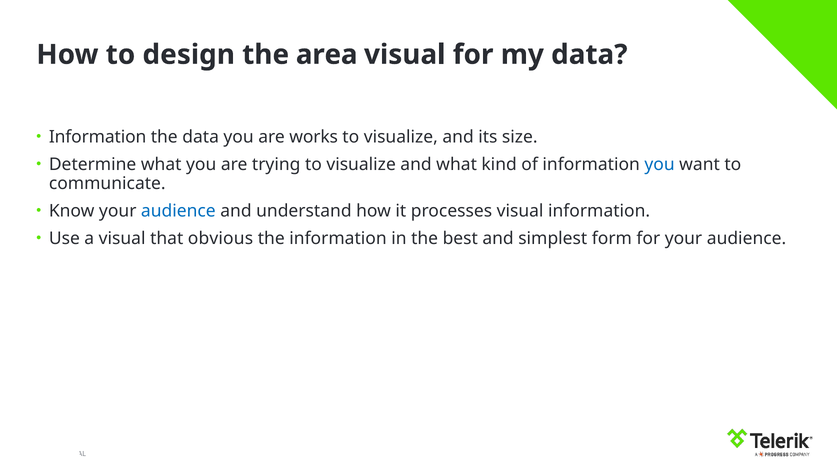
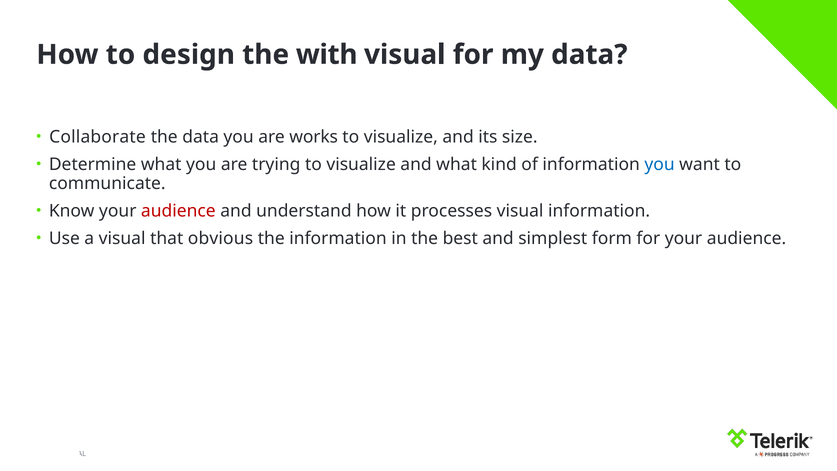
area: area -> with (327, 55)
Information: Information -> Collaborate (97, 137)
audience colour: blue -> red (178, 211)
